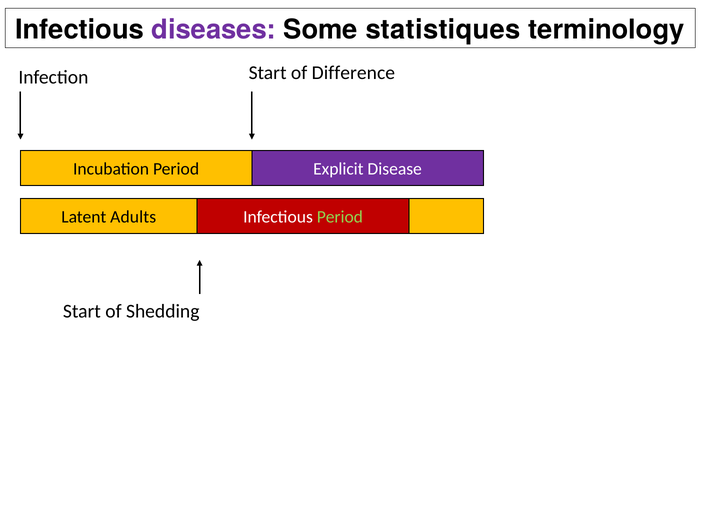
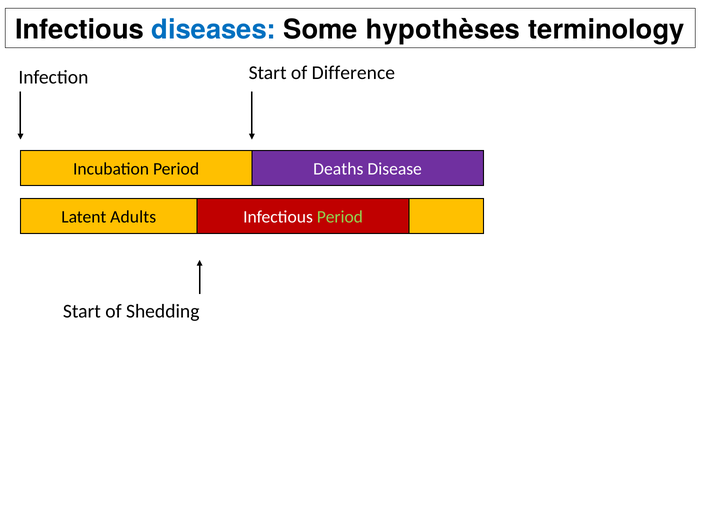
diseases colour: purple -> blue (214, 30)
statistiques: statistiques -> hypothèses (443, 30)
Explicit: Explicit -> Deaths (338, 169)
